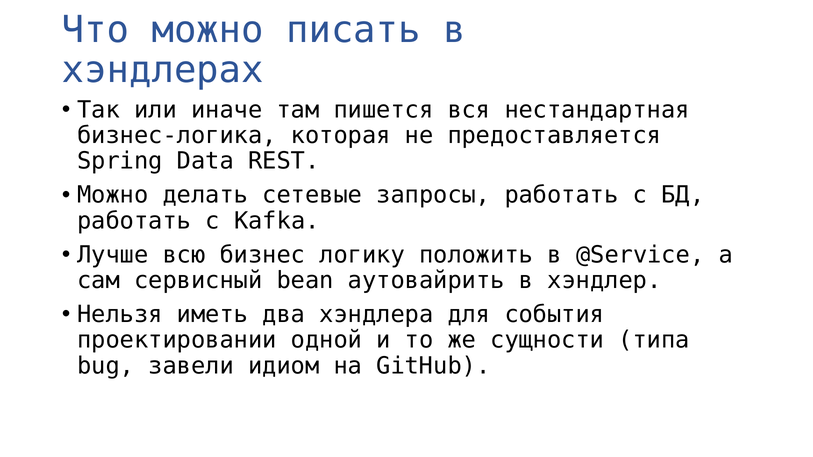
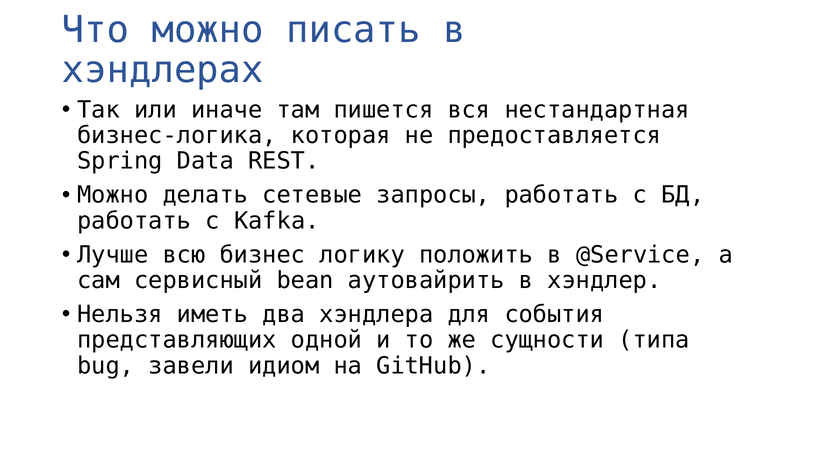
проектировании: проектировании -> представляющих (177, 340)
